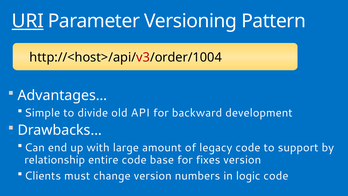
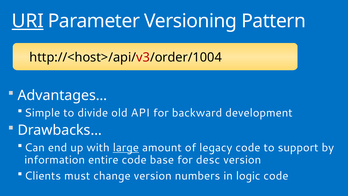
large underline: none -> present (126, 147)
relationship: relationship -> information (55, 160)
fixes: fixes -> desc (208, 160)
